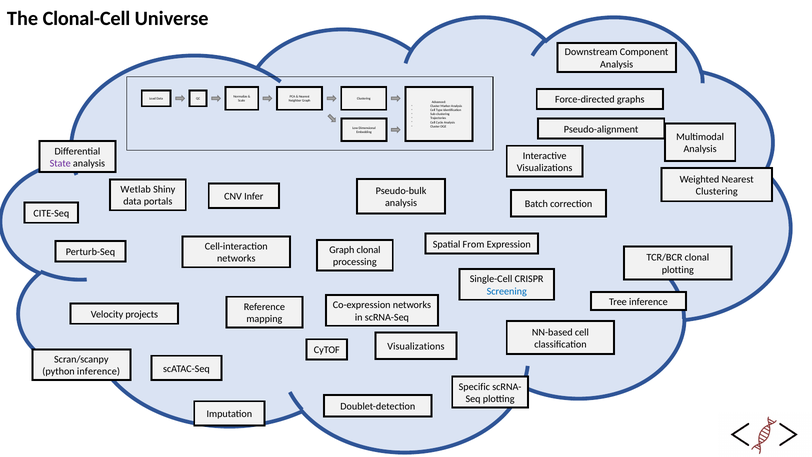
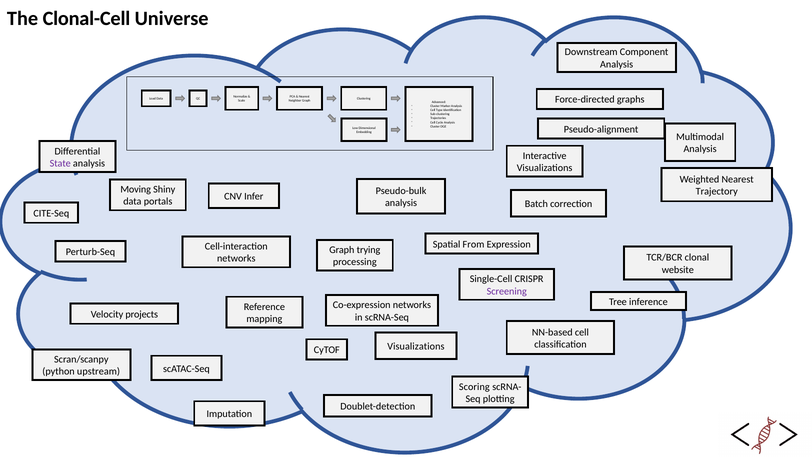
Wetlab: Wetlab -> Moving (136, 189)
Clustering: Clustering -> Trajectory (717, 191)
Graph clonal: clonal -> trying (369, 250)
plotting: plotting -> website (678, 270)
Screening colour: blue -> purple (507, 291)
python inference: inference -> upstream (99, 371)
Specific: Specific -> Scoring (474, 386)
